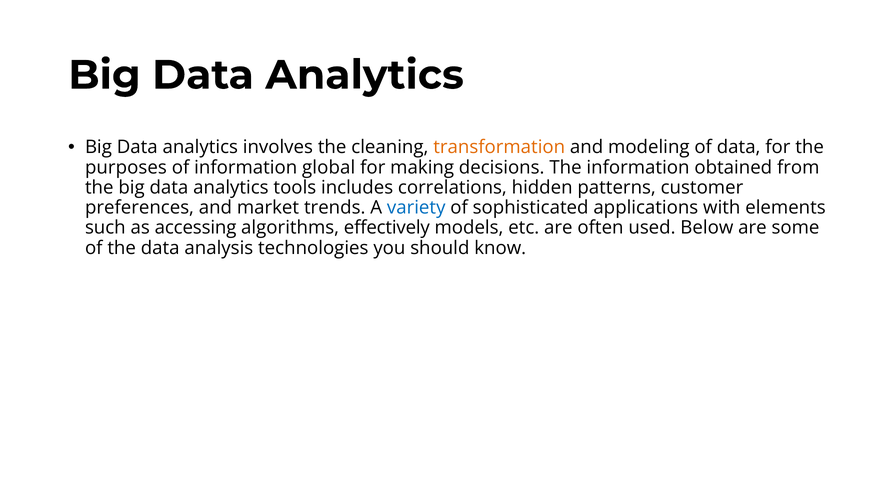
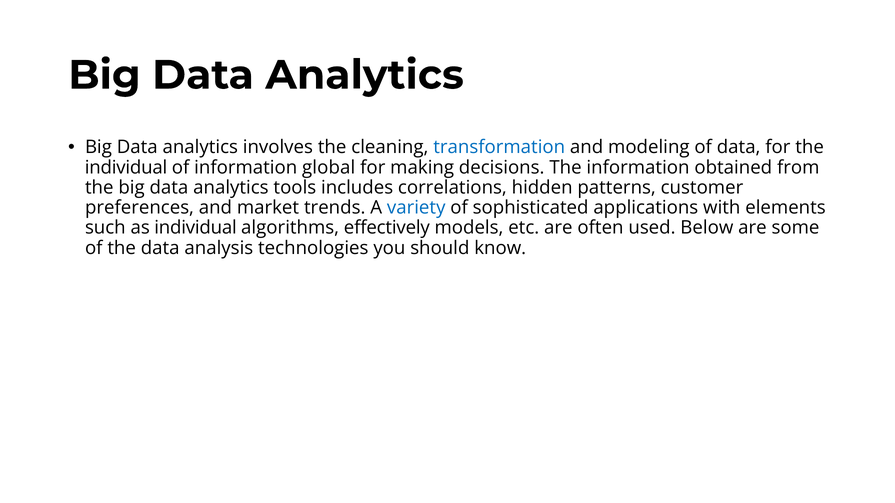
transformation colour: orange -> blue (499, 147)
purposes: purposes -> individual (126, 168)
as accessing: accessing -> individual (196, 228)
